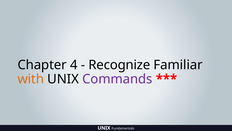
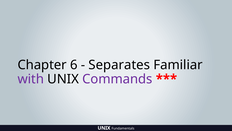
4: 4 -> 6 (74, 65)
Recognize: Recognize -> Separates (119, 65)
with colour: orange -> purple (31, 79)
